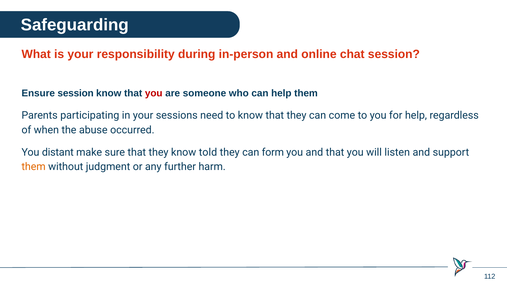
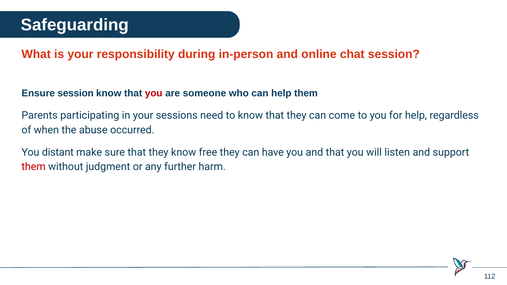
told: told -> free (208, 152)
form: form -> have (273, 152)
them colour: orange -> red (34, 167)
